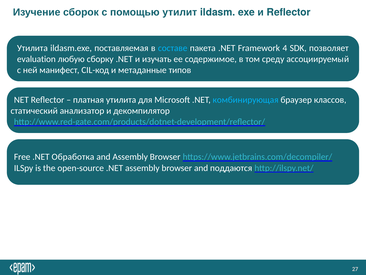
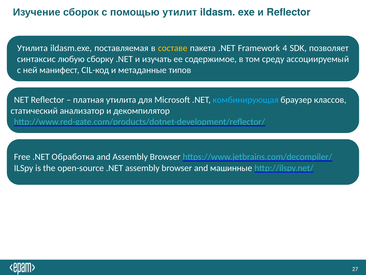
составе colour: light blue -> yellow (173, 48)
evaluation: evaluation -> синтаксис (36, 59)
поддаются: поддаются -> машинные (231, 168)
